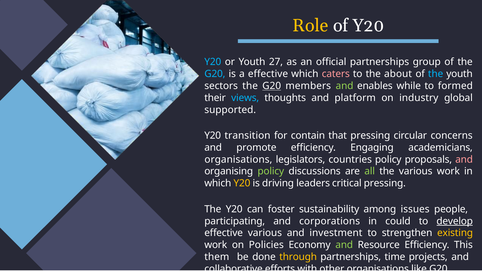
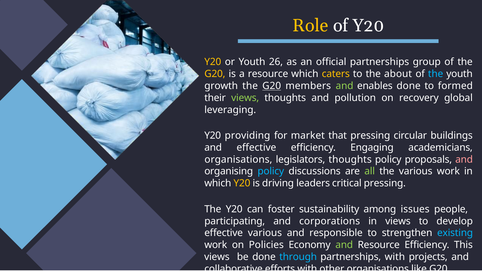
Y20 colour: light blue -> yellow (213, 62)
27: 27 -> 26 (276, 62)
G20 colour: light blue -> yellow (215, 74)
a effective: effective -> resource (268, 74)
caters colour: pink -> yellow (336, 74)
sectors: sectors -> growth (221, 86)
enables while: while -> done (409, 86)
views colour: light blue -> light green (245, 98)
platform: platform -> pollution (355, 98)
industry: industry -> recovery (419, 98)
supported: supported -> leveraging (230, 110)
transition: transition -> providing (247, 135)
contain: contain -> market (308, 135)
concerns: concerns -> buildings (452, 135)
and promote: promote -> effective (256, 147)
legislators countries: countries -> thoughts (350, 159)
policy colour: light green -> light blue (271, 171)
in could: could -> views (398, 221)
develop underline: present -> none (455, 221)
investment: investment -> responsible (336, 233)
existing colour: yellow -> light blue (455, 233)
them: them -> views (217, 257)
through colour: yellow -> light blue (298, 257)
partnerships time: time -> with (395, 257)
